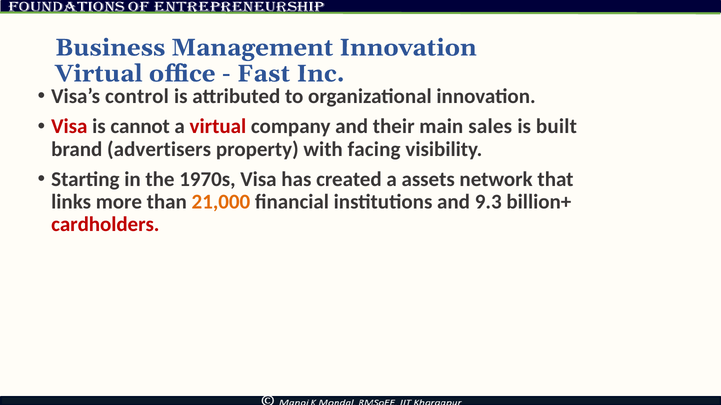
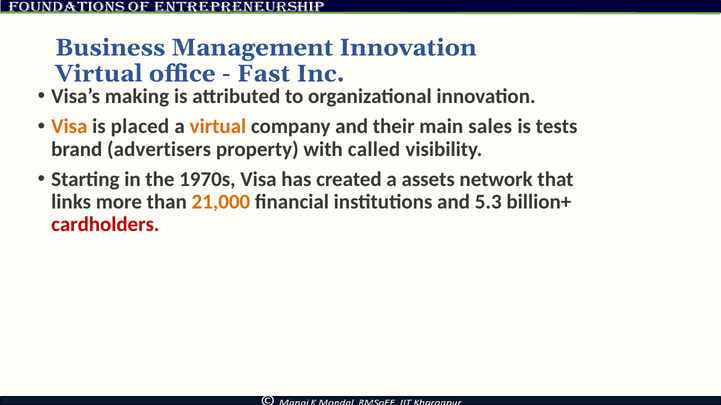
control: control -> making (137, 96)
Visa colour: red -> orange (69, 127)
cannot: cannot -> placed (140, 127)
virtual colour: red -> orange (218, 127)
built: built -> tests (557, 127)
facing: facing -> called (374, 149)
9.3: 9.3 -> 5.3 (488, 202)
